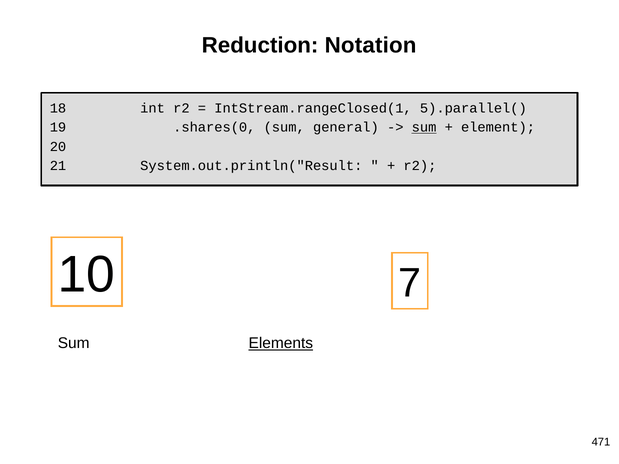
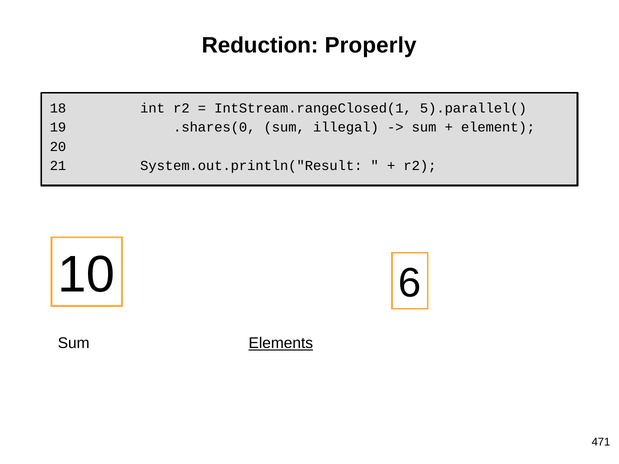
Notation: Notation -> Properly (371, 46)
general: general -> illegal (346, 127)
sum underline: present -> none (424, 127)
7: 7 -> 6 (410, 284)
